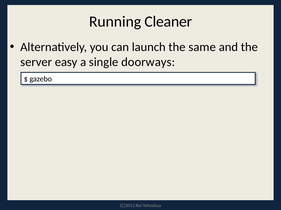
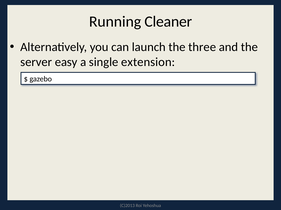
same: same -> three (202, 47)
doorways: doorways -> extension (148, 62)
